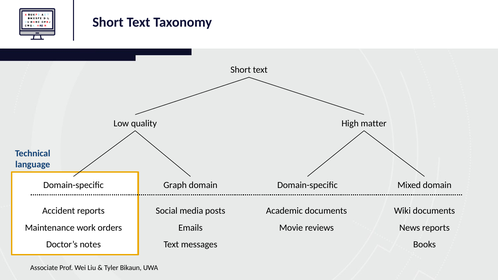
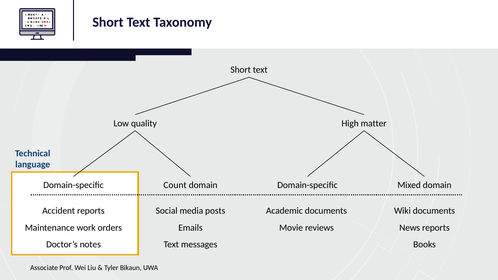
Graph: Graph -> Count (175, 185)
